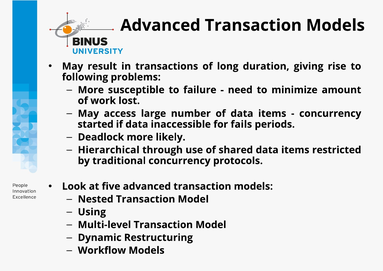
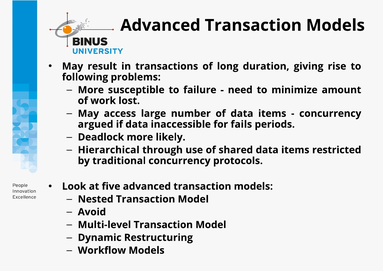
started: started -> argued (96, 124)
Using: Using -> Avoid (92, 212)
